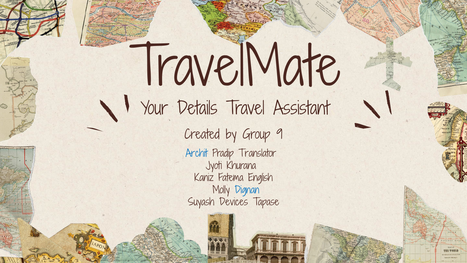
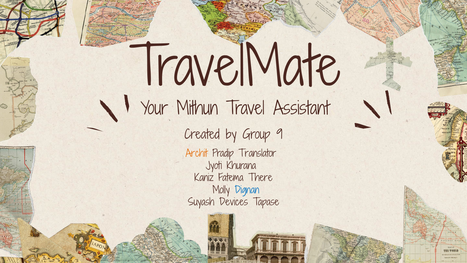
Details: Details -> Mithun (197, 109)
Archit colour: blue -> orange (197, 154)
English: English -> There (260, 178)
